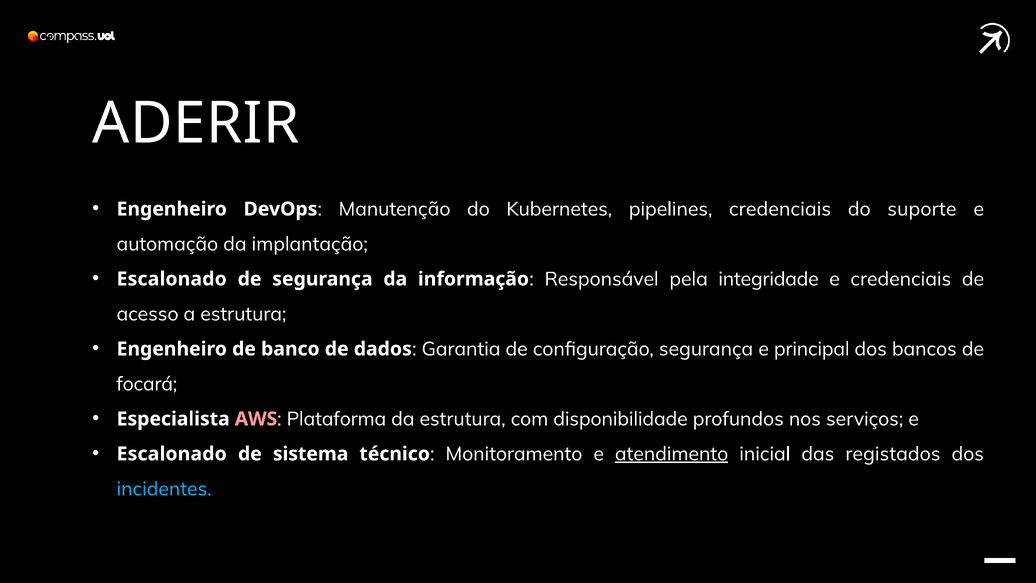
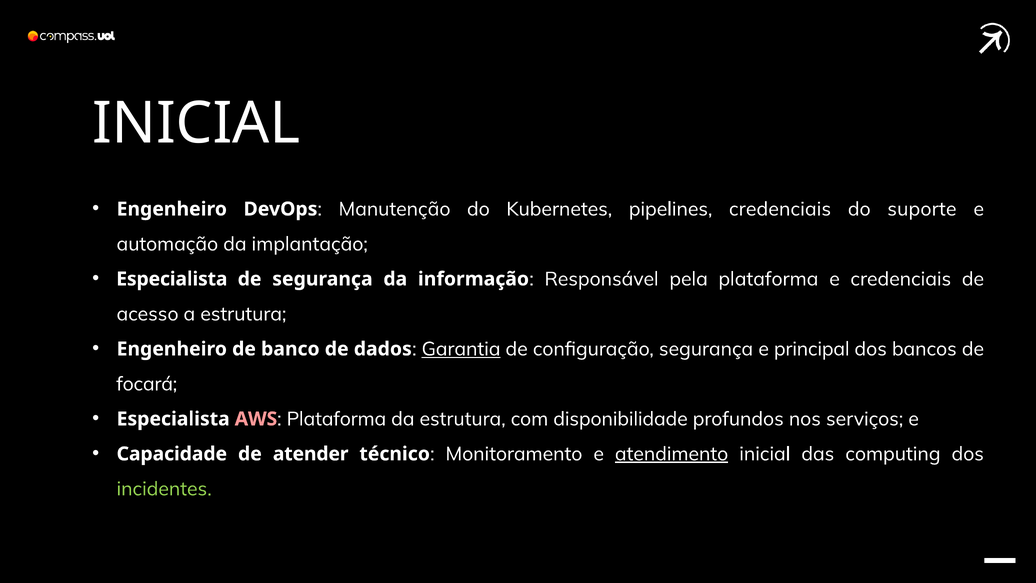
ADERIR: ADERIR -> INICIAL (196, 124)
Escalonado: Escalonado -> Especialista (172, 279)
pela integridade: integridade -> plataforma (768, 279)
Garantia underline: none -> present (461, 349)
Escalonado: Escalonado -> Capacidade (172, 454)
sistema: sistema -> atender (311, 454)
registados: registados -> computing (893, 454)
incidentes colour: light blue -> light green (164, 489)
